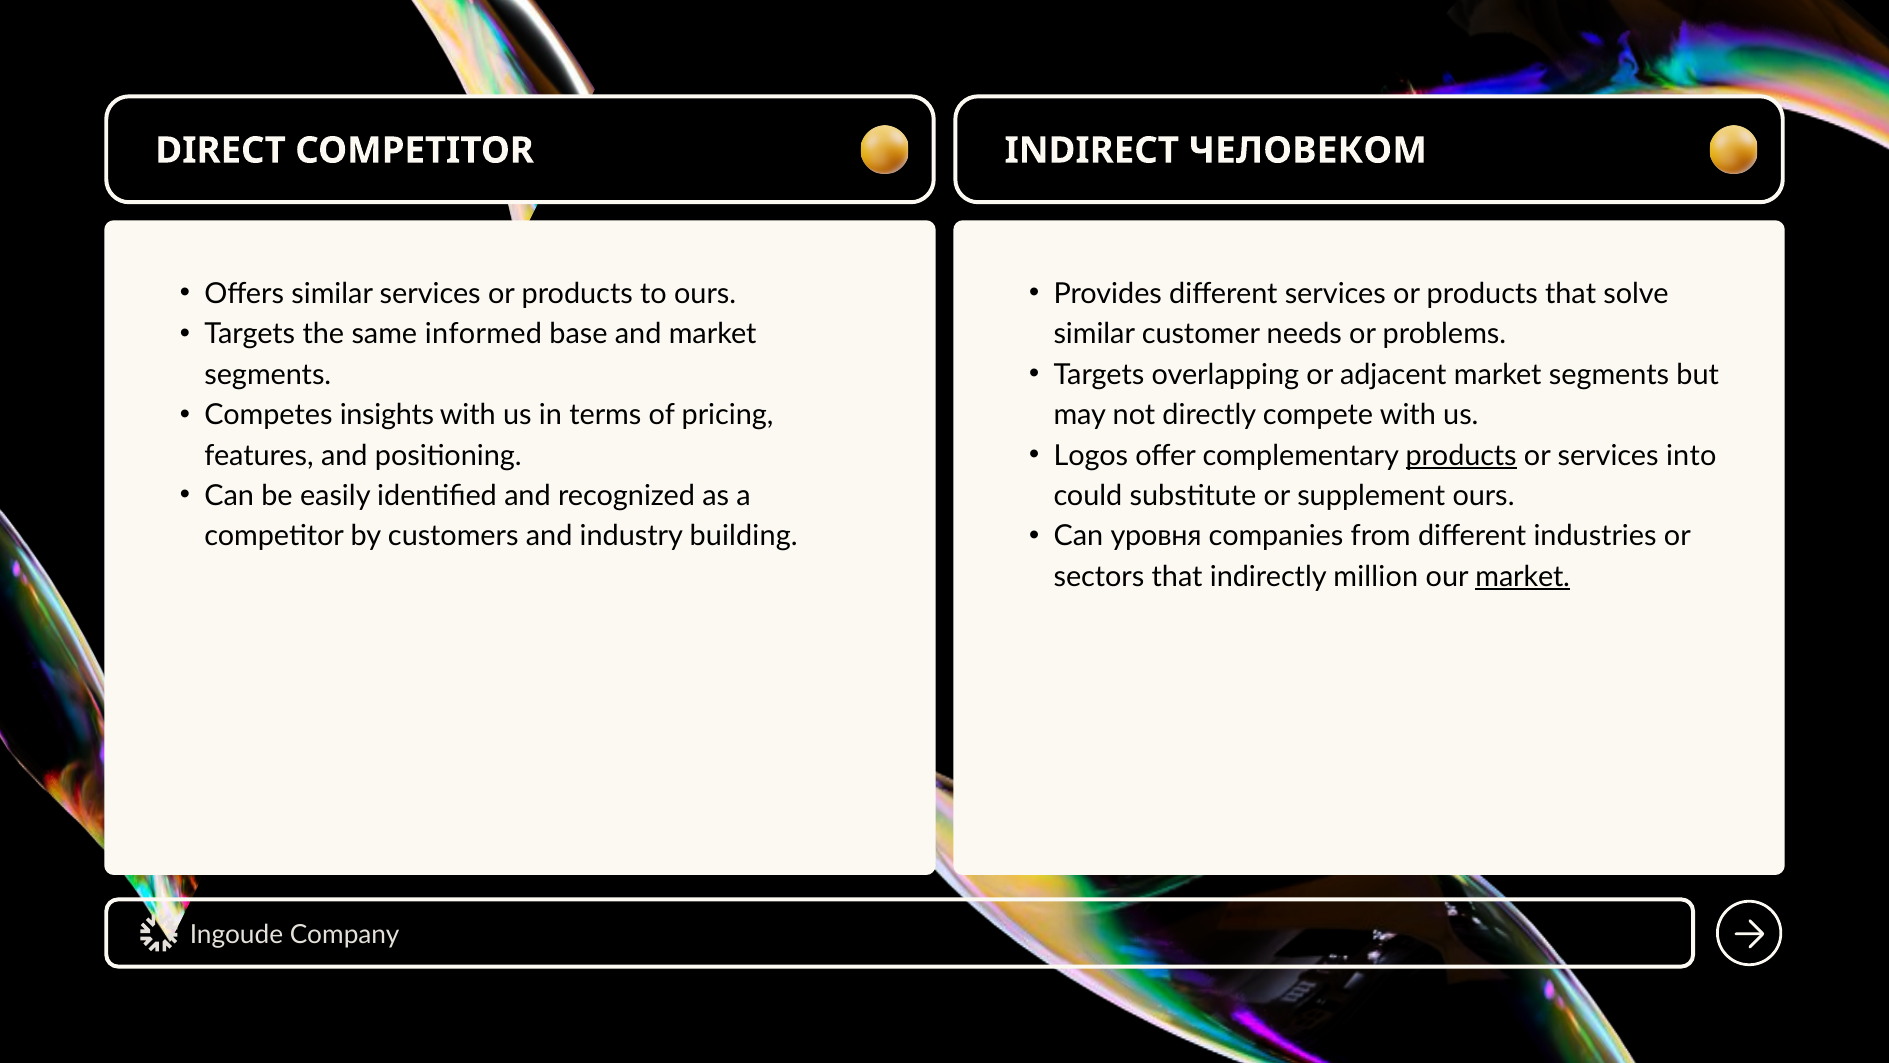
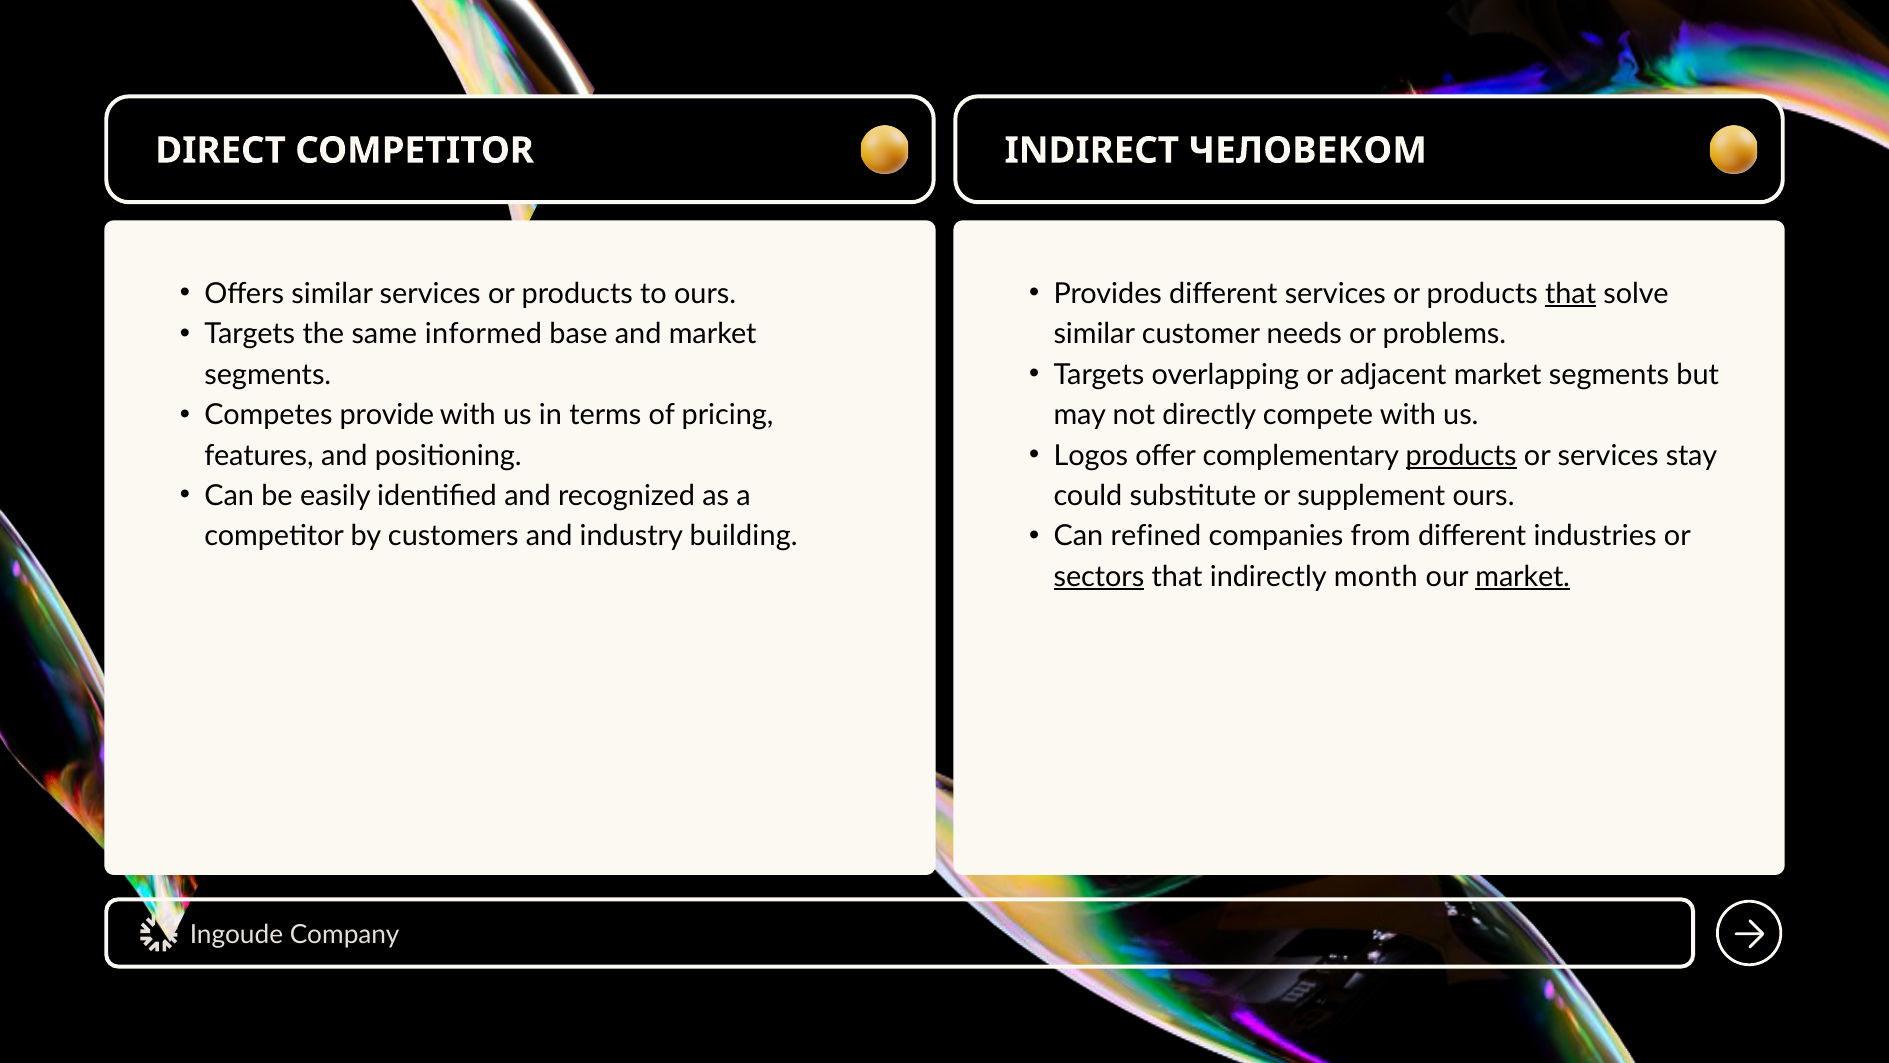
that underline: none -> present (1571, 294)
insights: insights -> provide (387, 415)
into: into -> stay (1692, 455)
уровня: уровня -> refined (1156, 536)
sectors underline: none -> present (1099, 576)
million: million -> month (1376, 576)
